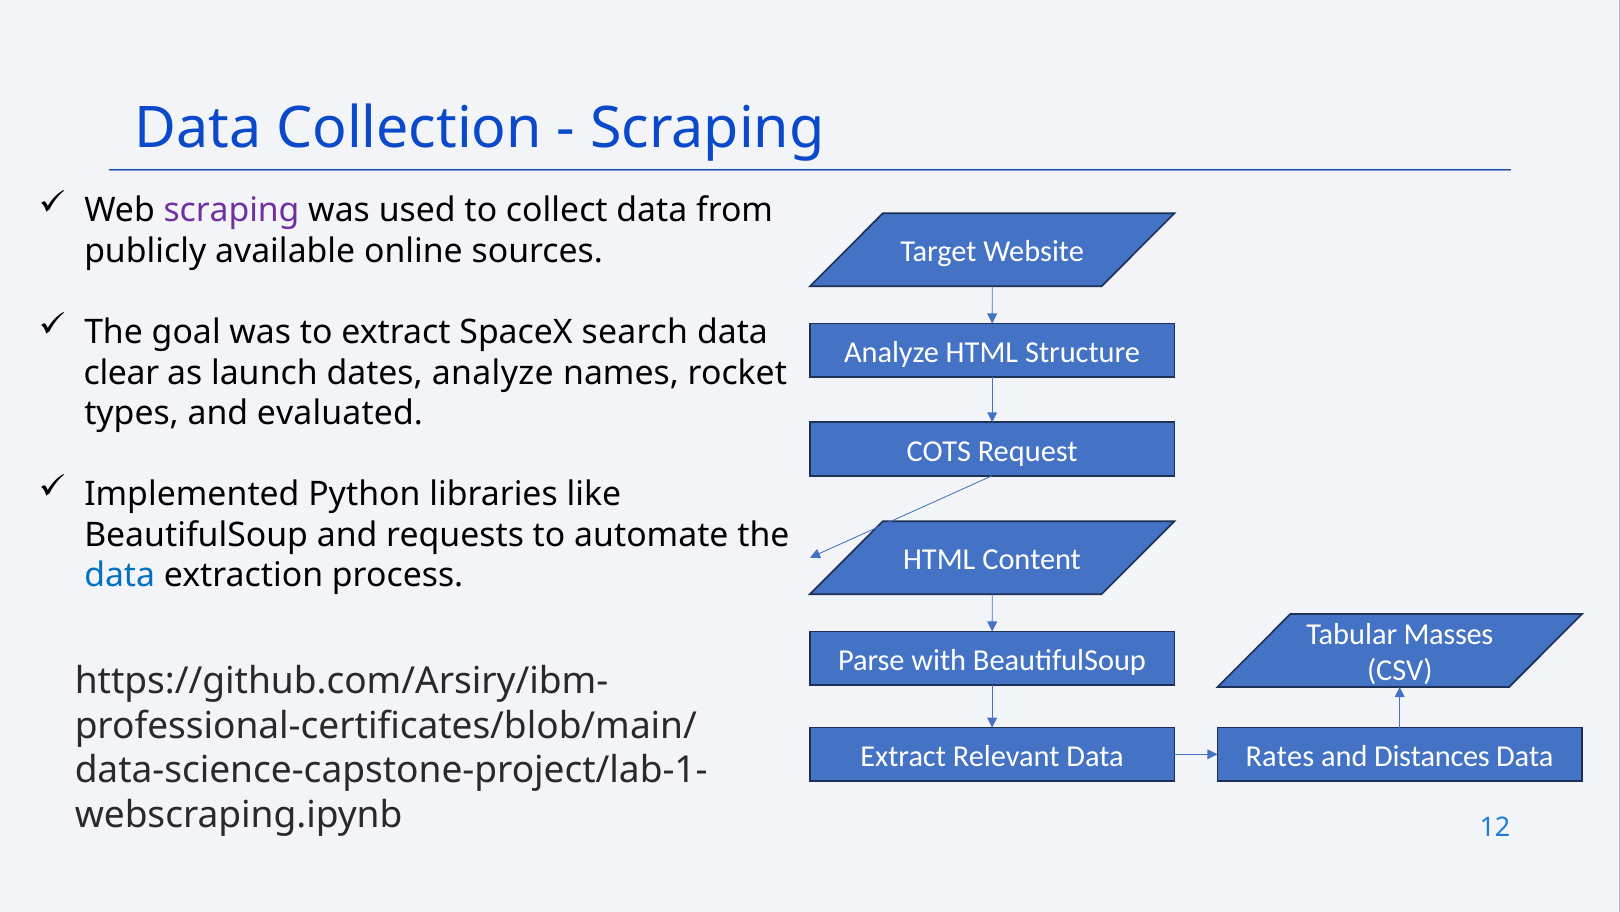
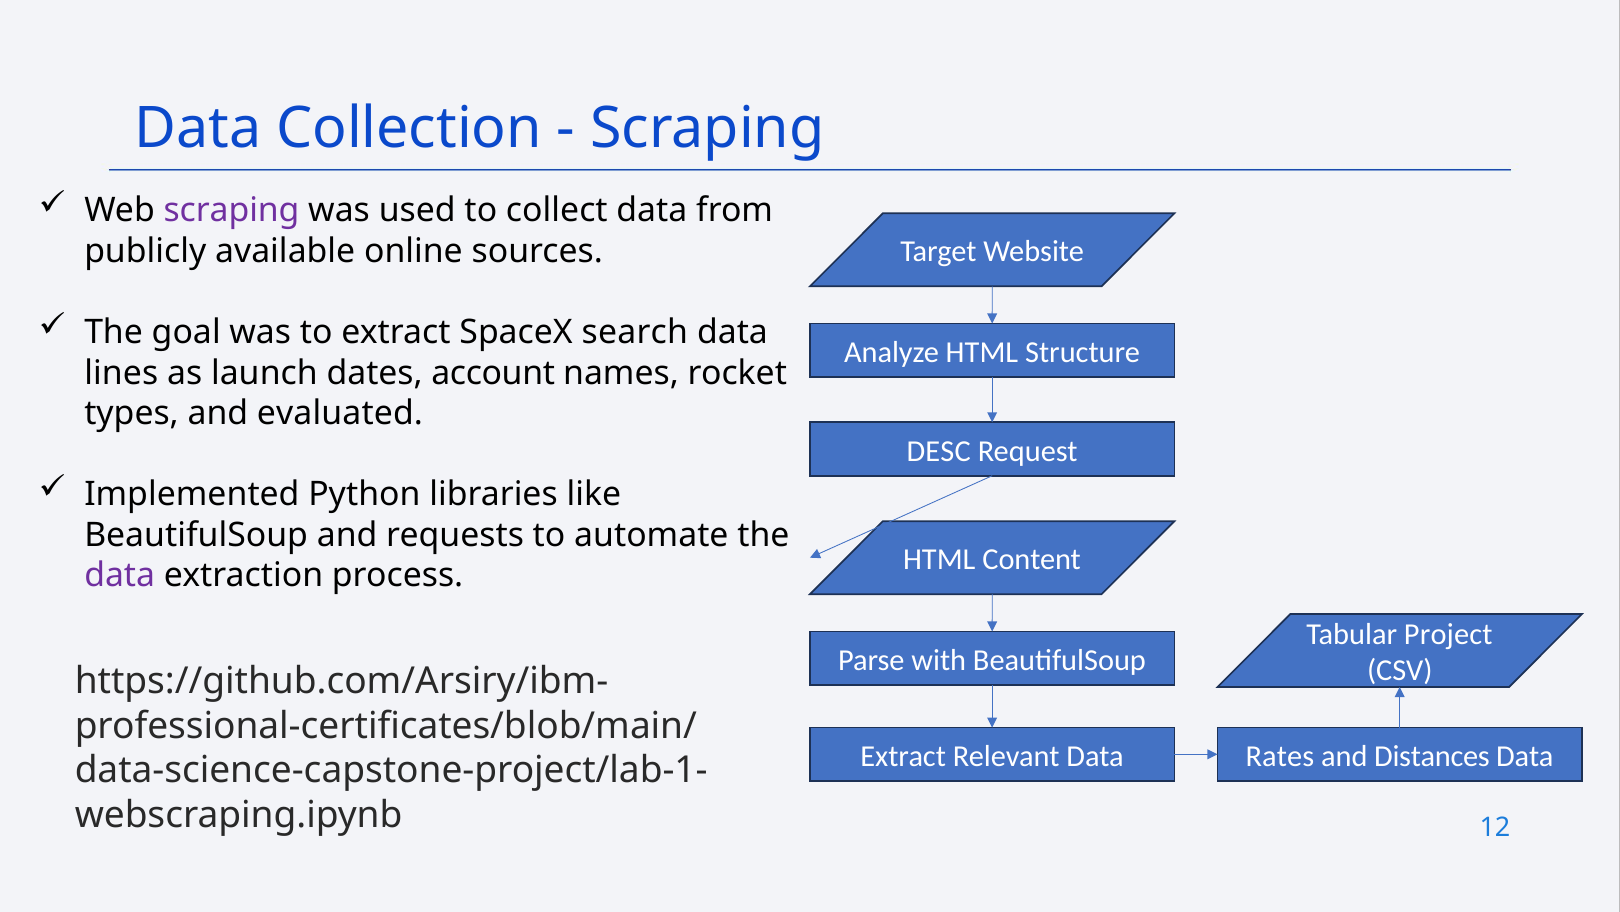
clear: clear -> lines (121, 373)
dates analyze: analyze -> account (493, 373)
COTS: COTS -> DESC (939, 451)
data colour: blue -> purple (120, 575)
Masses: Masses -> Project (1448, 634)
